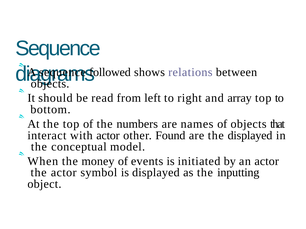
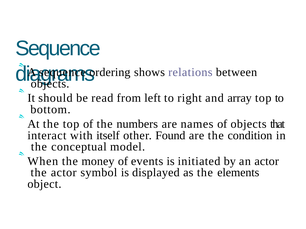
followed: followed -> ordering (110, 72)
with actor: actor -> itself (108, 136)
the displayed: displayed -> condition (250, 136)
inputting: inputting -> elements (238, 173)
